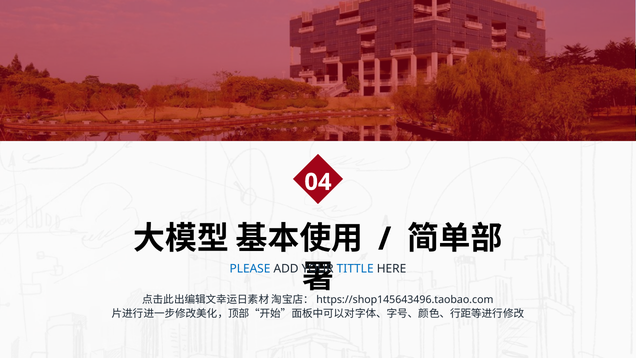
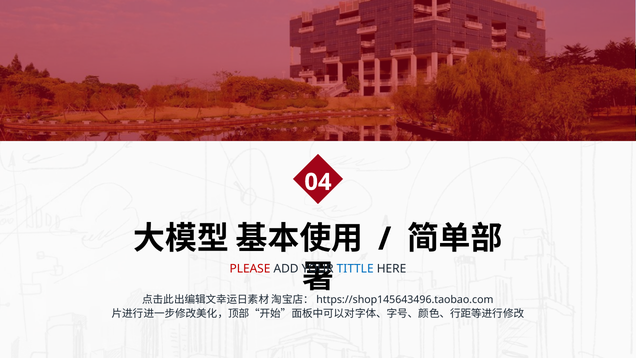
PLEASE colour: blue -> red (250, 269)
